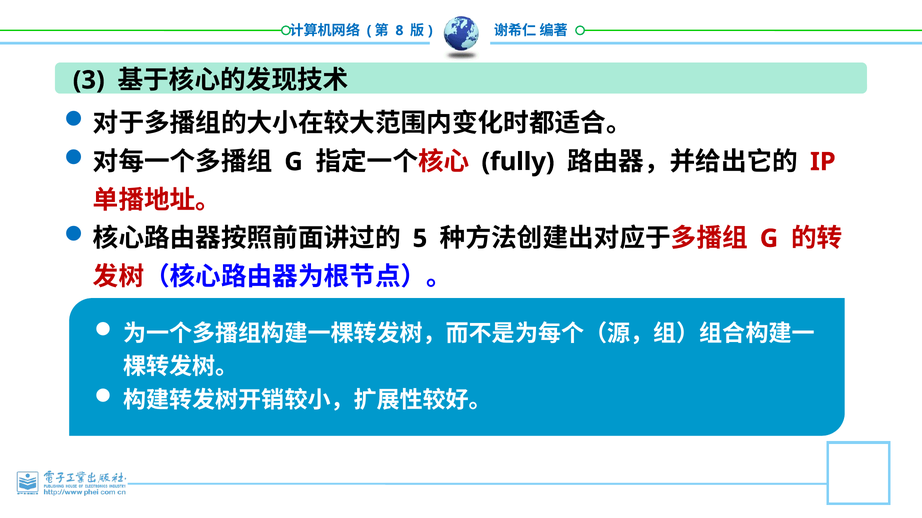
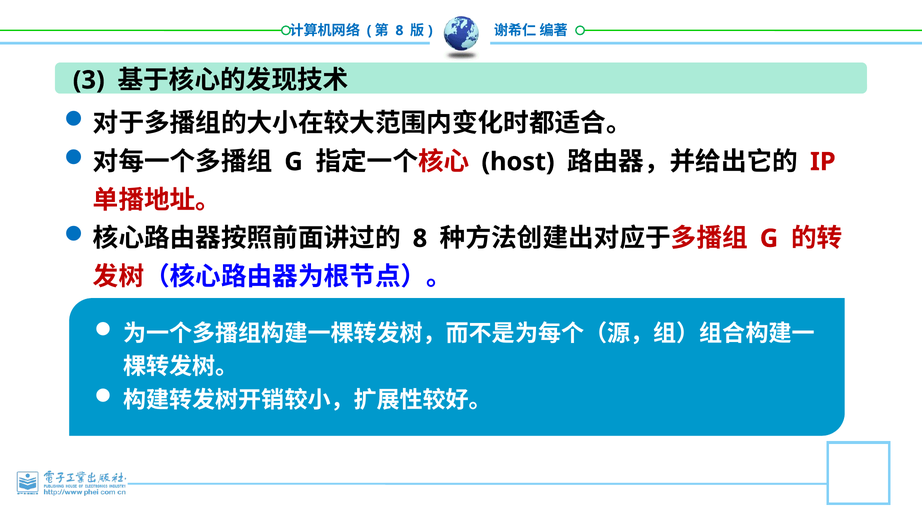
fully: fully -> host (518, 162)
5: 5 -> 8 (420, 239)
